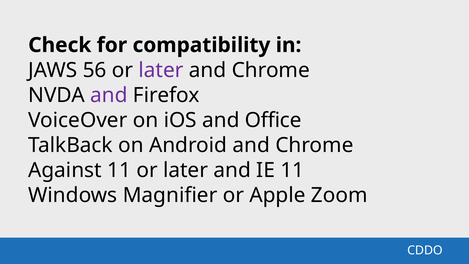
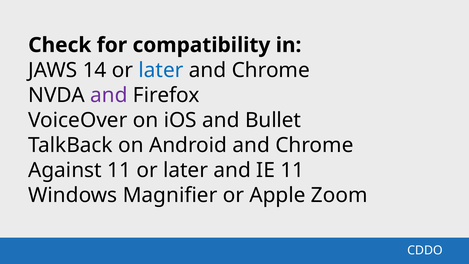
56: 56 -> 14 (95, 70)
later colour: purple -> blue (161, 70)
Office: Office -> Bullet (273, 120)
